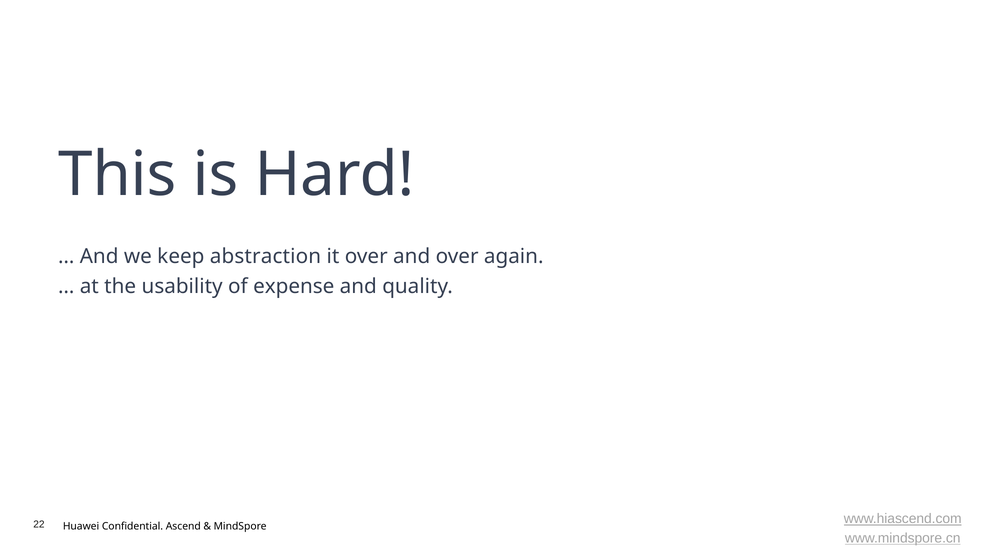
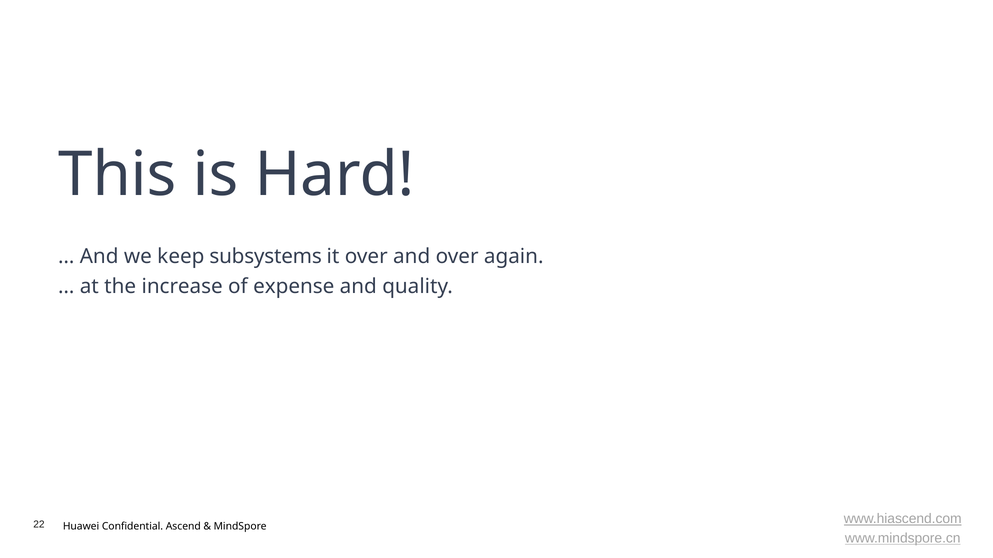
abstraction: abstraction -> subsystems (266, 257)
usability: usability -> increase (182, 286)
